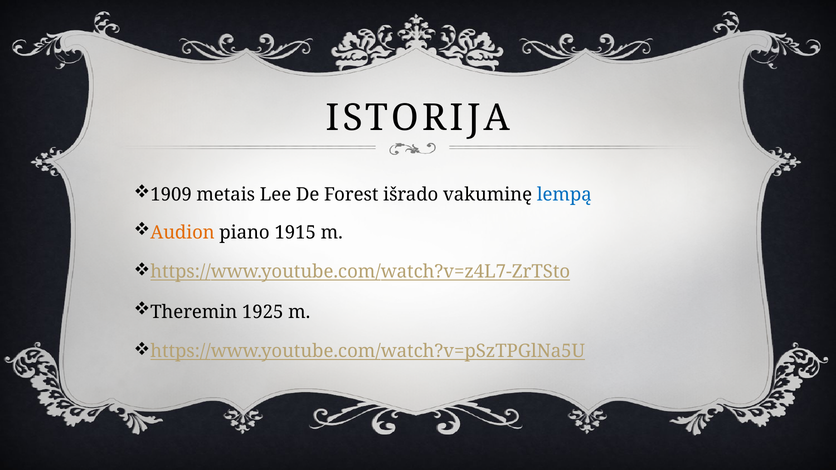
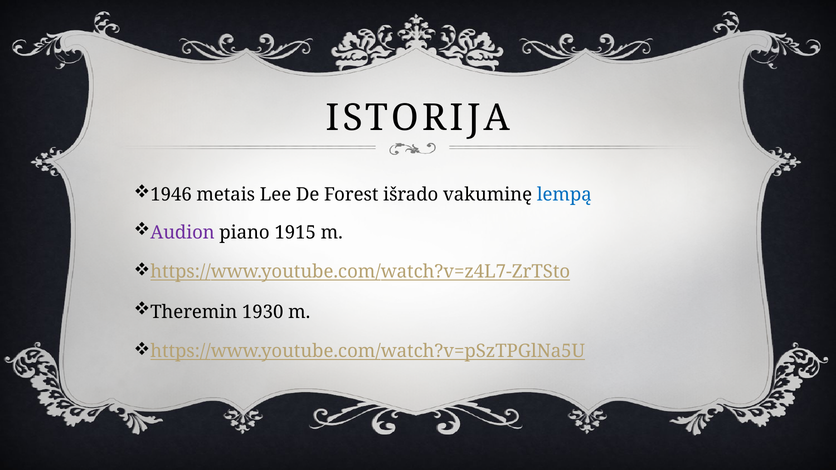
1909: 1909 -> 1946 (171, 195)
Audion colour: orange -> purple (183, 233)
1925: 1925 -> 1930 (263, 312)
